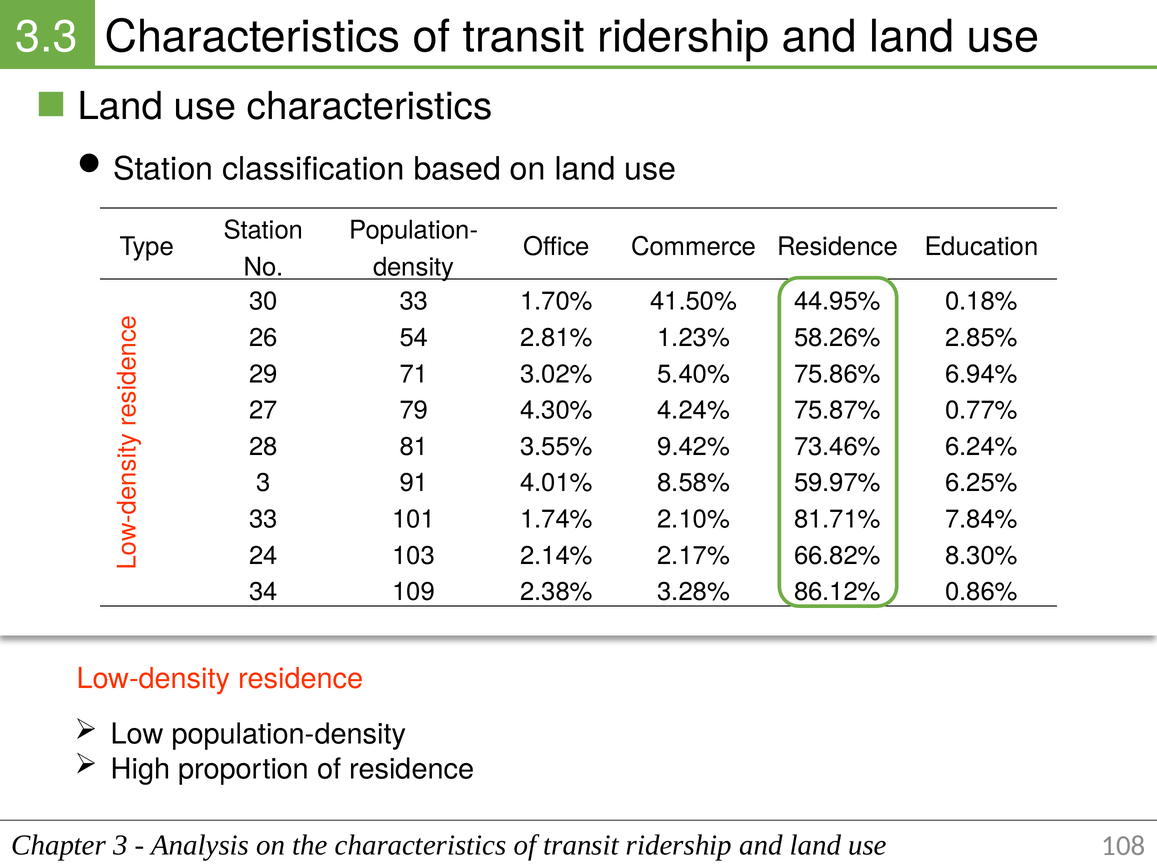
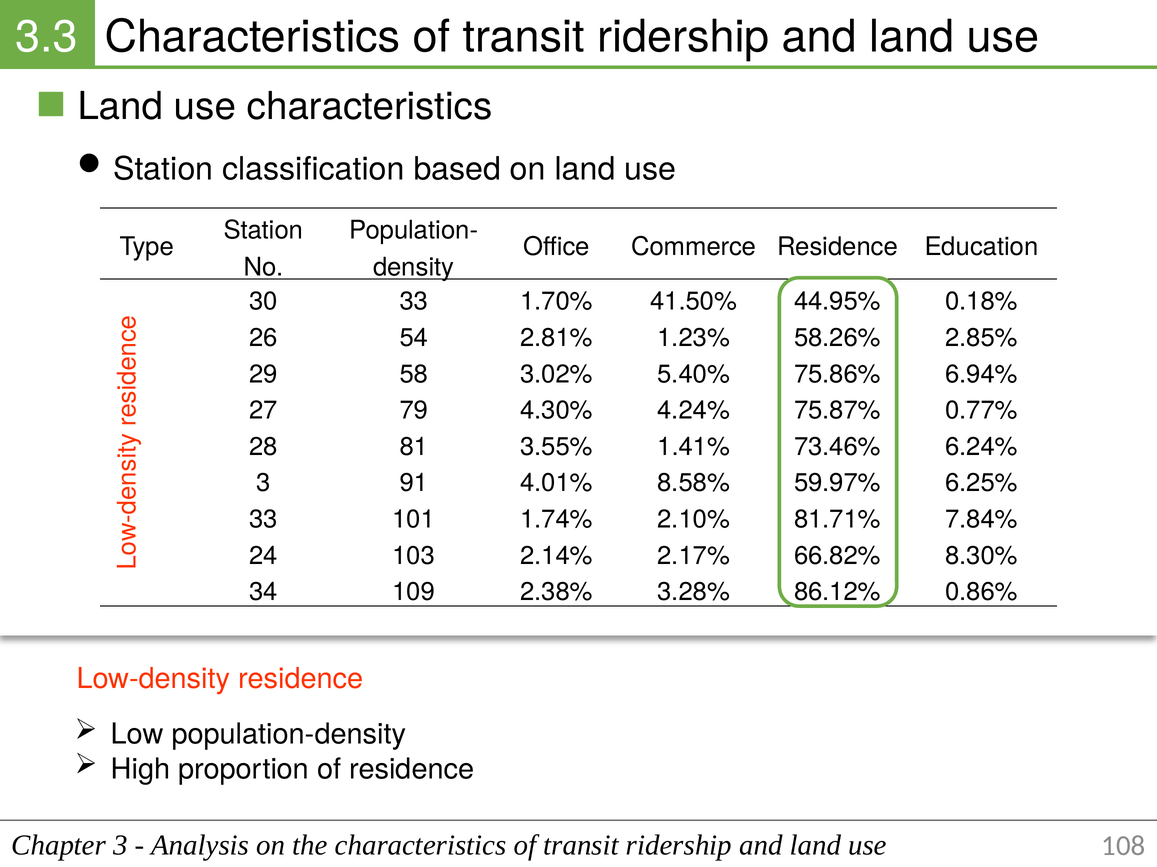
71: 71 -> 58 (414, 374)
9.42%: 9.42% -> 1.41% (694, 447)
